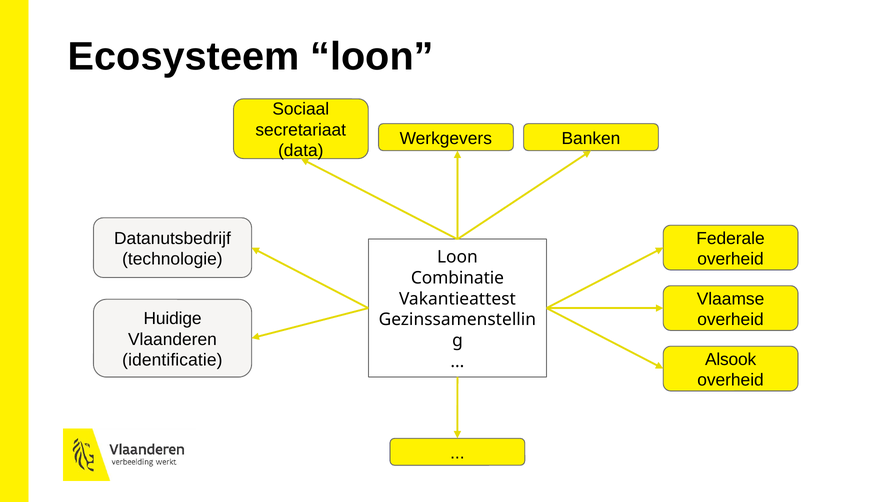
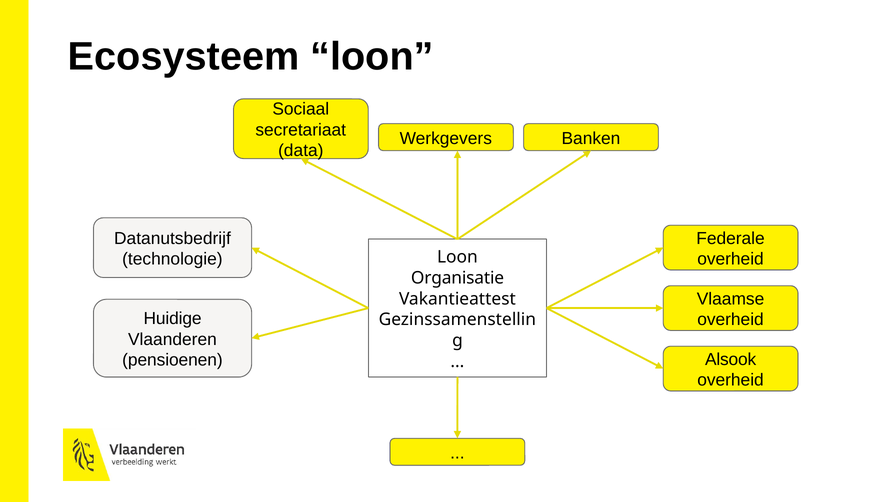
Combinatie: Combinatie -> Organisatie (458, 278)
identificatie: identificatie -> pensioenen (172, 360)
